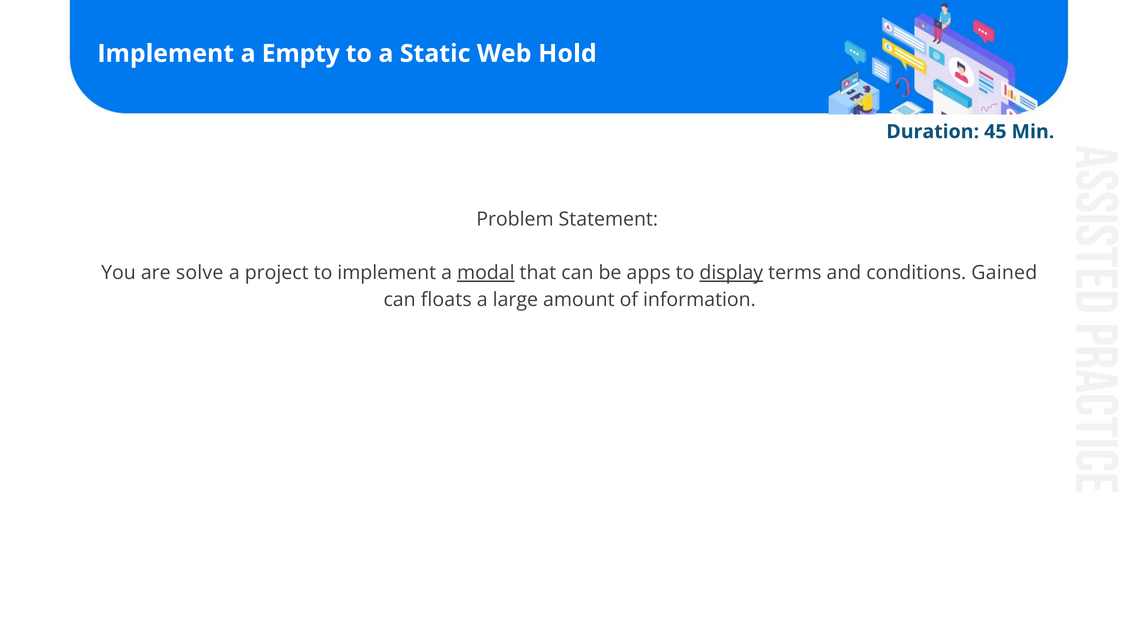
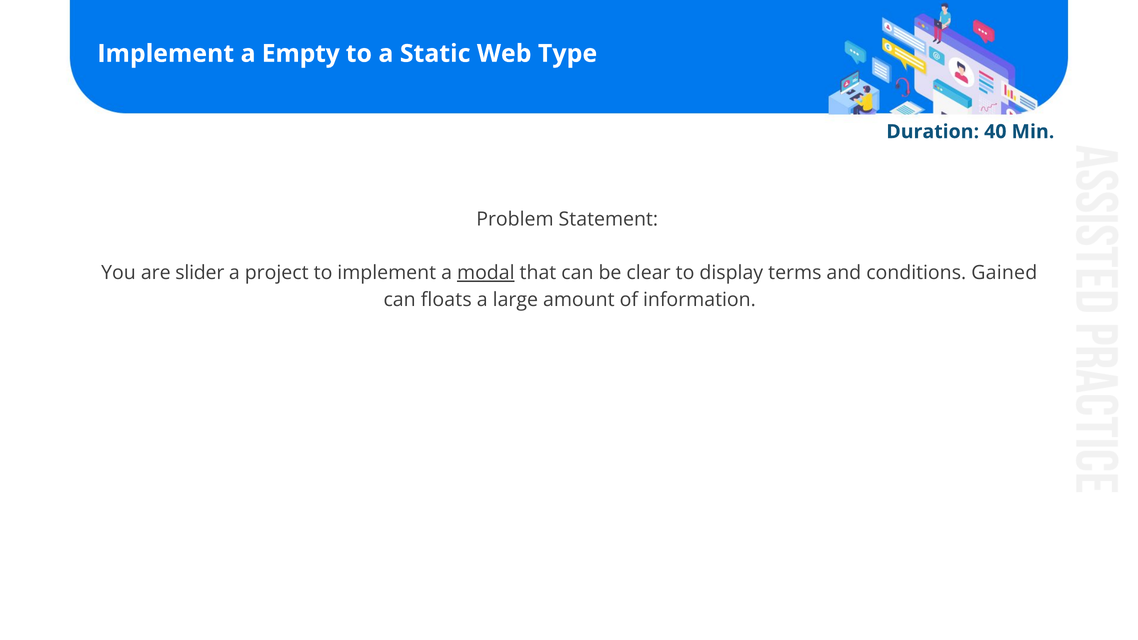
Hold: Hold -> Type (568, 54)
45: 45 -> 40 (995, 132)
solve: solve -> slider (200, 273)
apps: apps -> clear (649, 273)
display underline: present -> none (731, 273)
